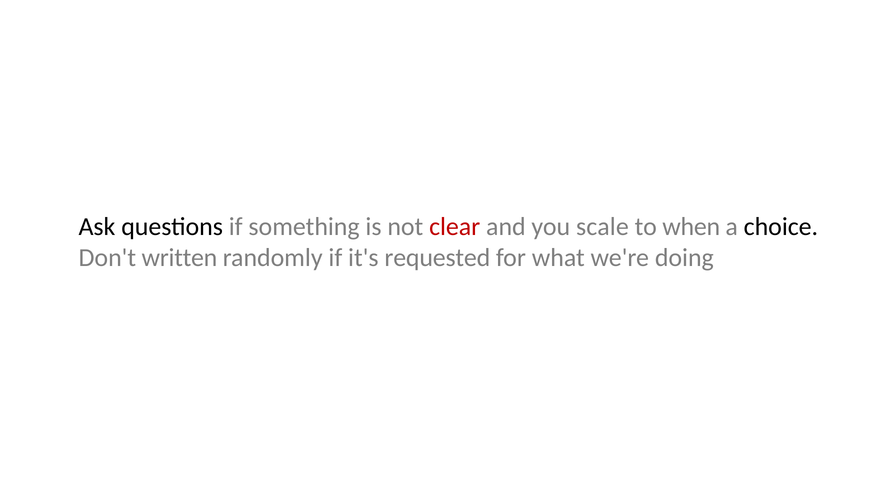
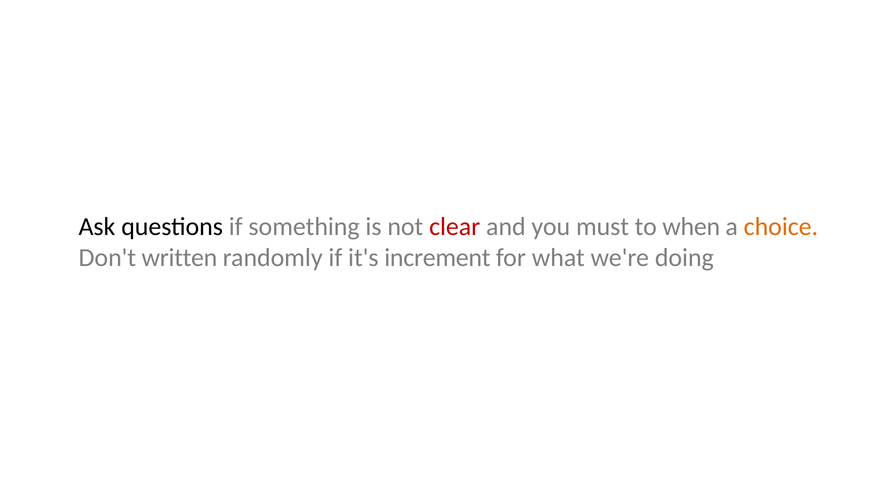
scale: scale -> must (602, 227)
choice colour: black -> orange (781, 227)
requested: requested -> increment (437, 258)
